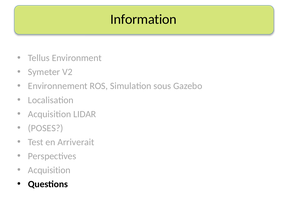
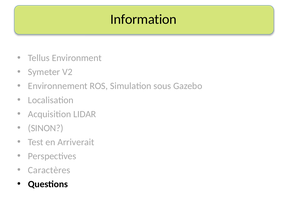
POSES: POSES -> SINON (46, 128)
Acquisition: Acquisition -> Caractères (49, 170)
